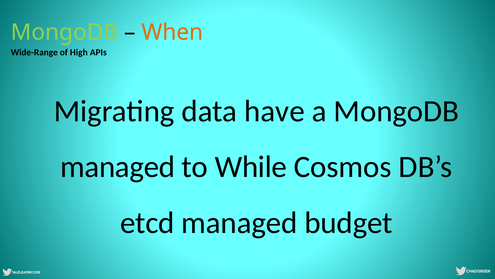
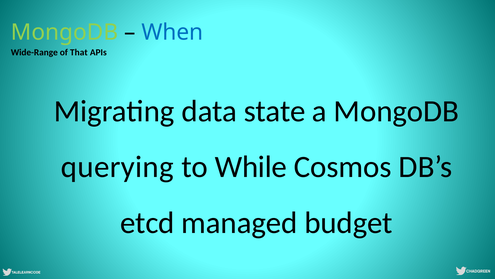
When colour: orange -> blue (172, 32)
High: High -> That (79, 52)
have: have -> state (275, 111)
managed: managed -> querying (117, 167)
